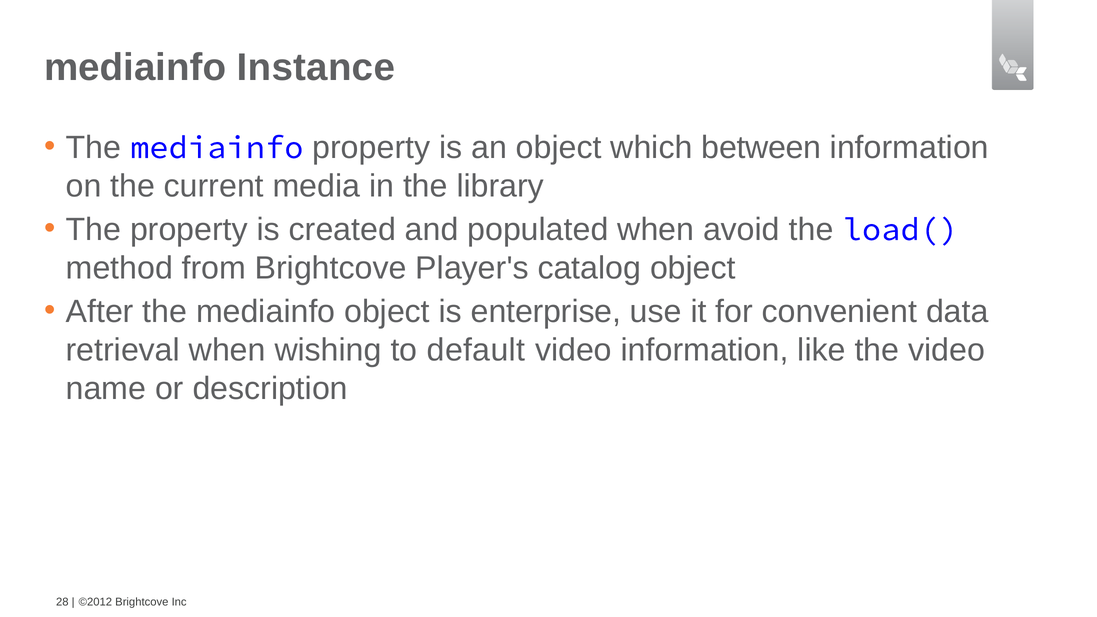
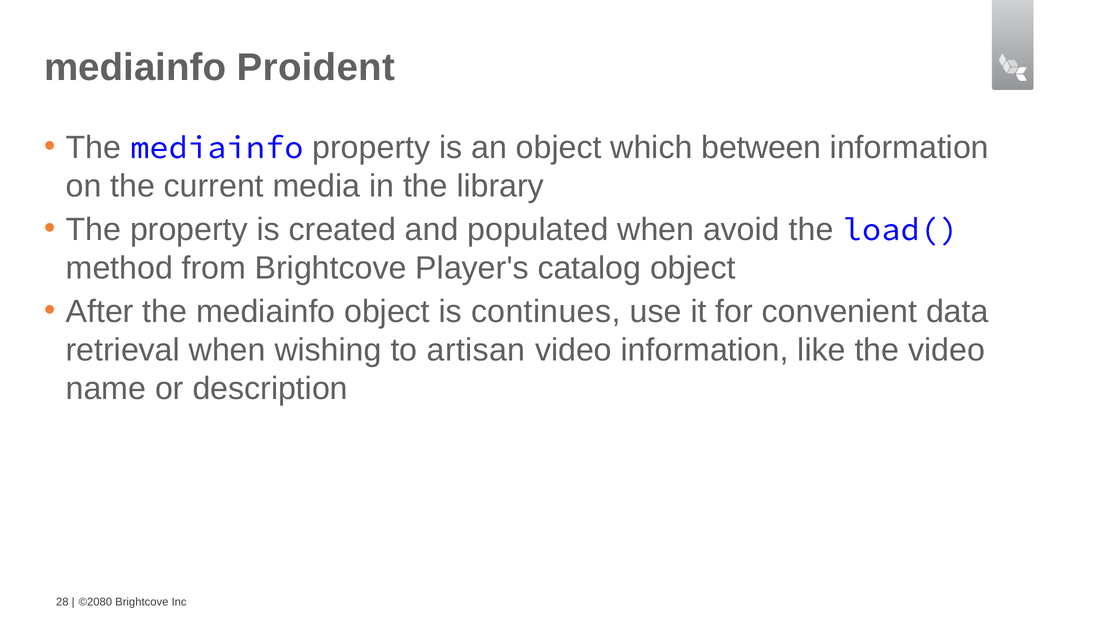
Instance: Instance -> Proident (316, 68)
enterprise: enterprise -> continues (546, 311)
default: default -> artisan (476, 350)
©2012: ©2012 -> ©2080 (95, 602)
